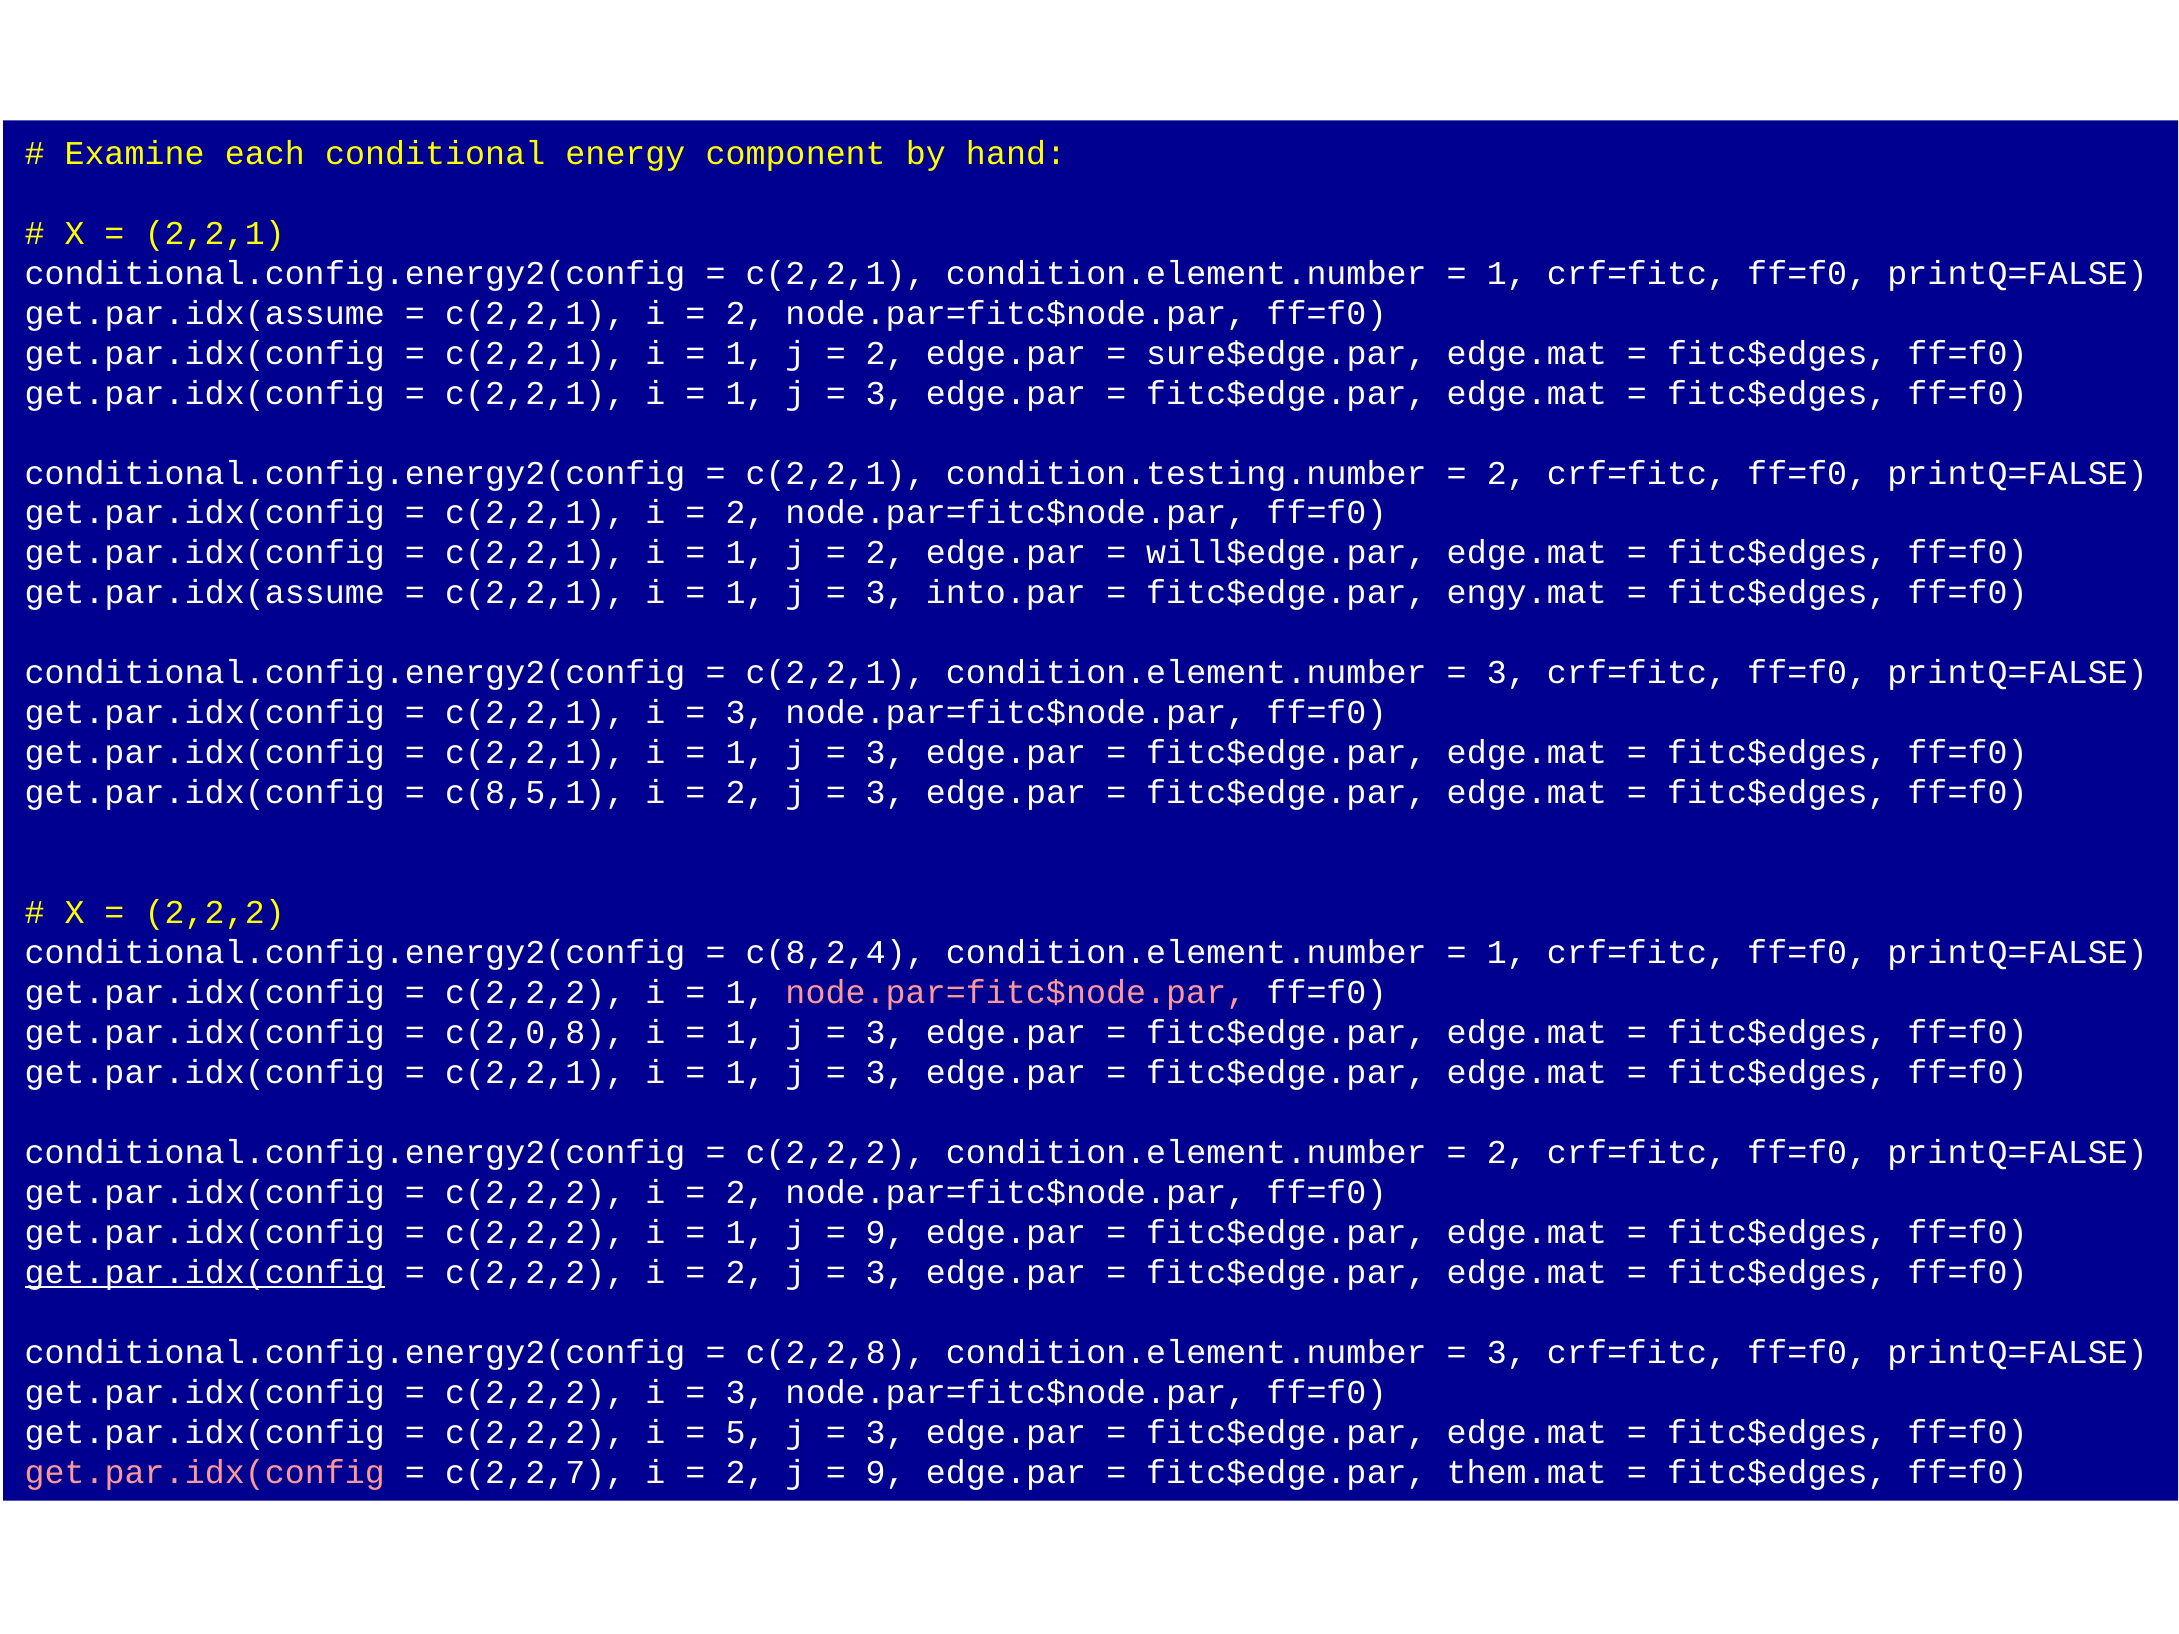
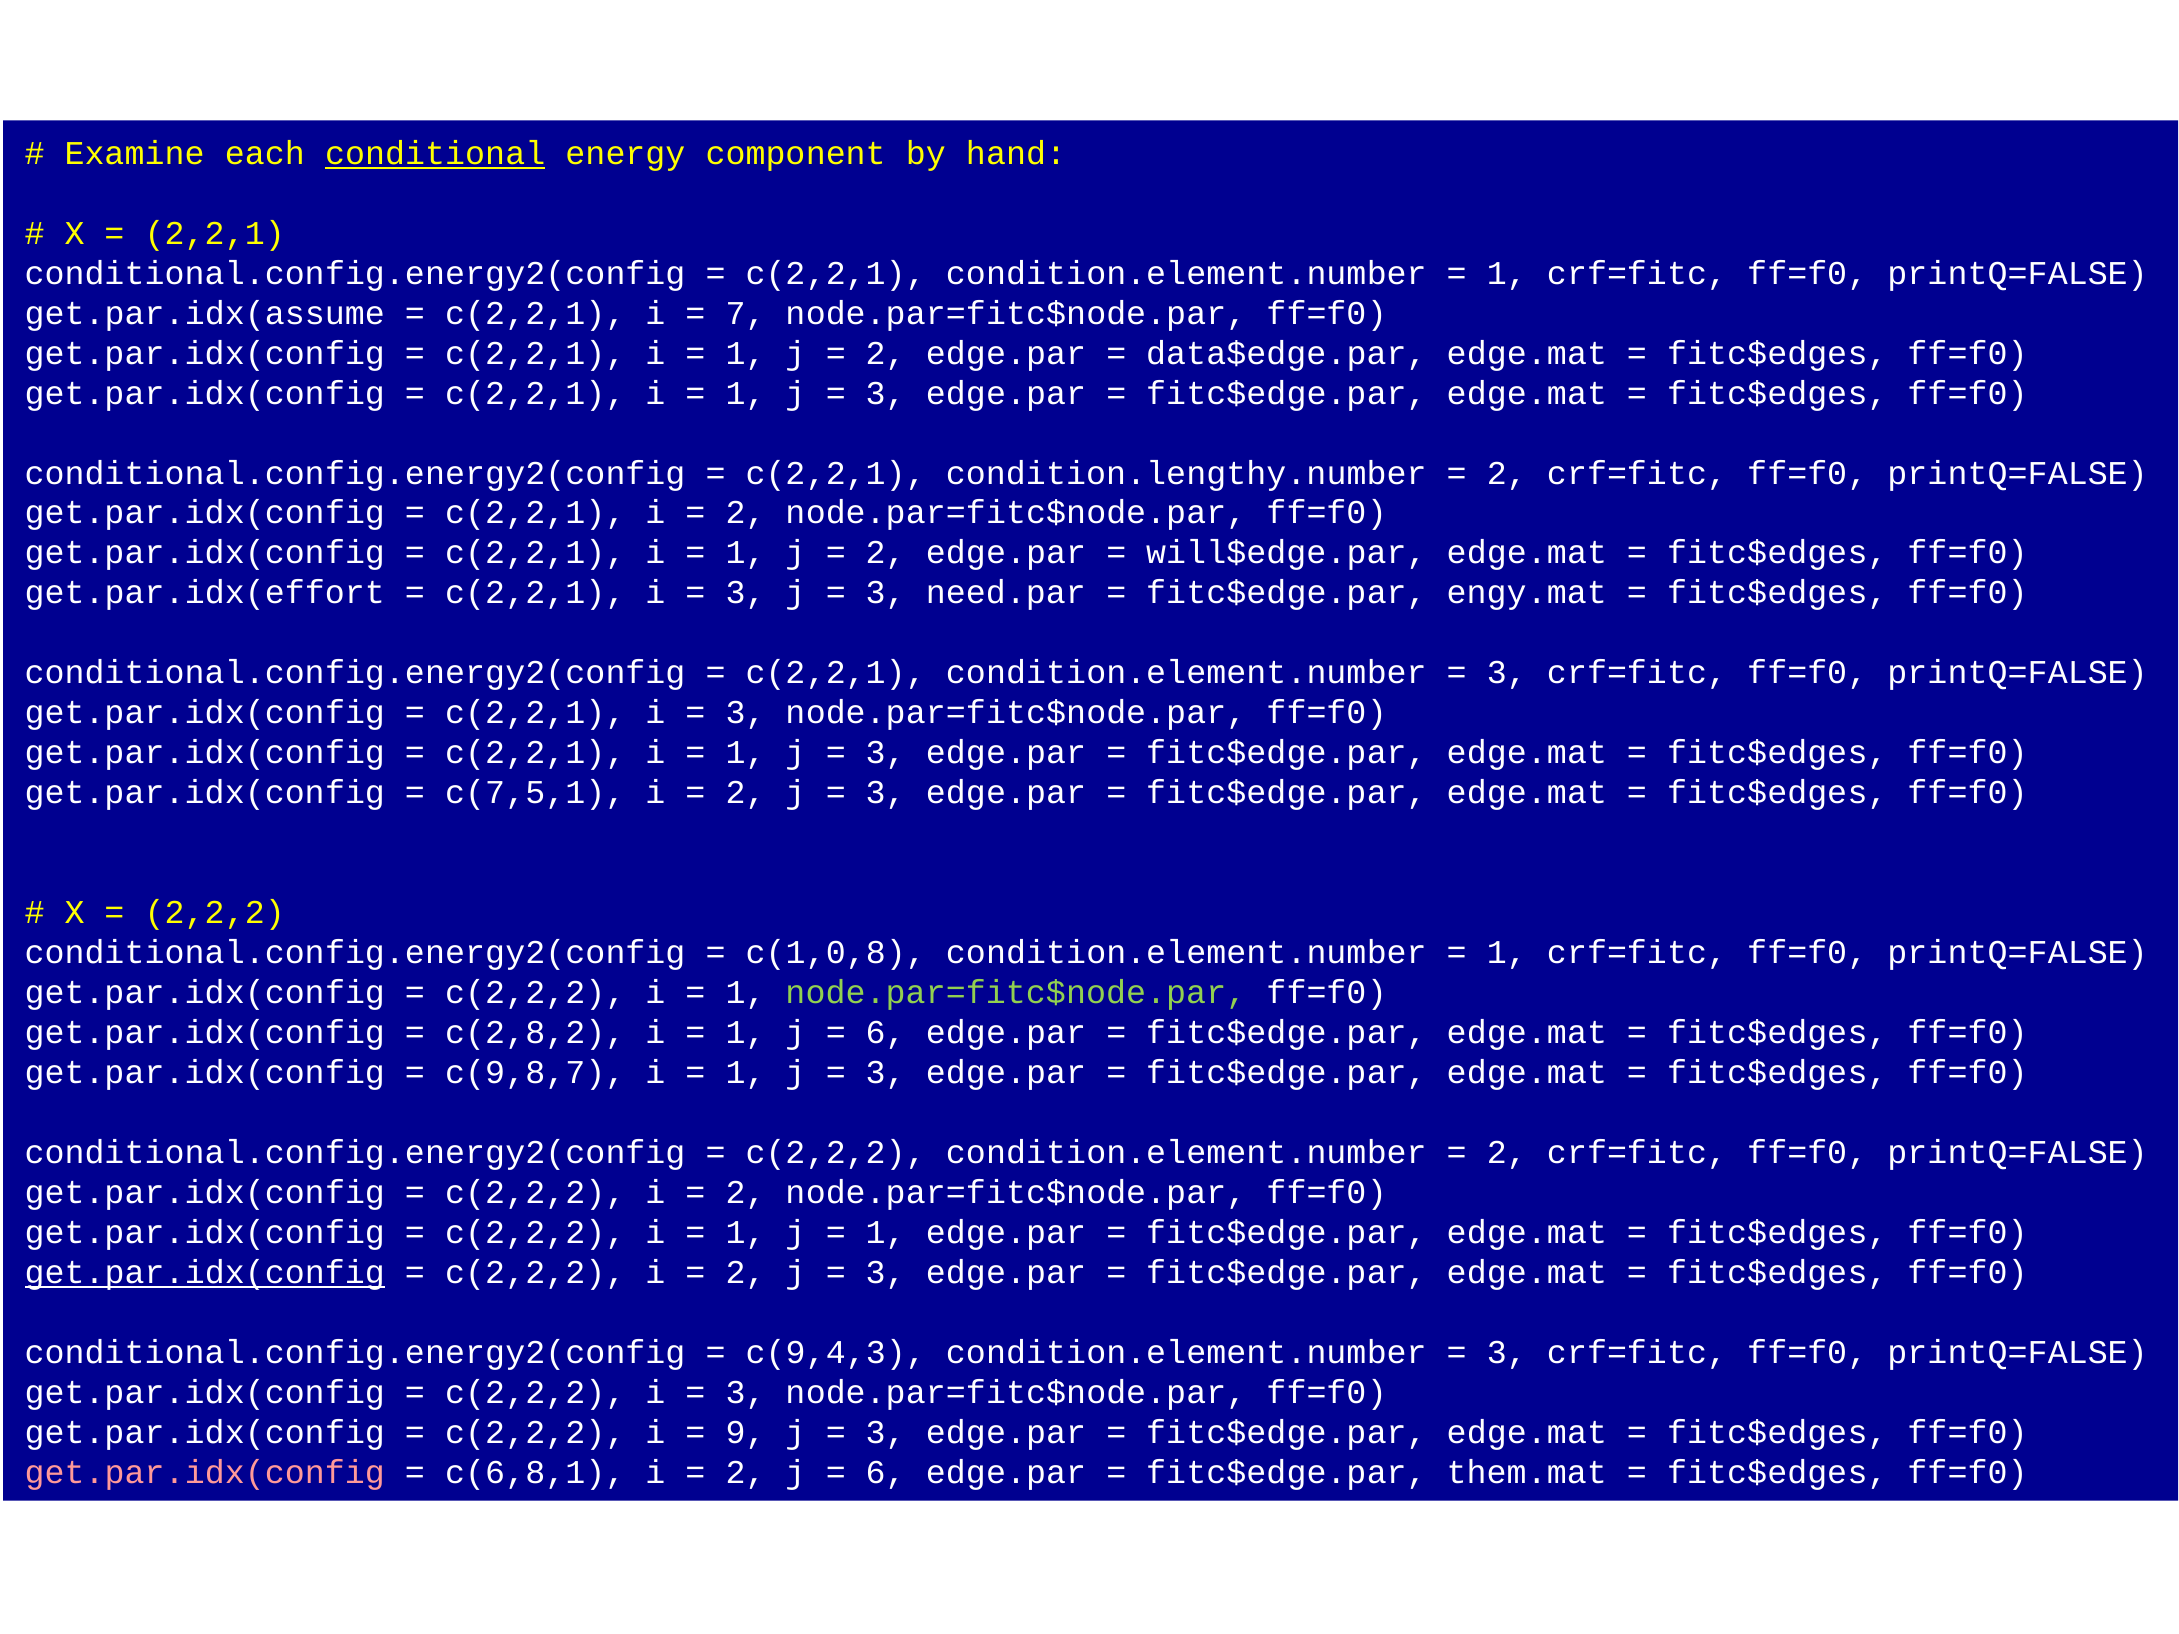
conditional underline: none -> present (435, 153)
2: 2 -> 7 (746, 313)
sure$edge.par: sure$edge.par -> data$edge.par (1286, 353)
condition.testing.number: condition.testing.number -> condition.lengthy.number (1186, 473)
get.par.idx(assume: get.par.idx(assume -> get.par.idx(effort (205, 593)
1: 1 -> 3 (746, 593)
into.par: into.par -> need.par (1006, 593)
c(8,5,1: c(8,5,1 -> c(7,5,1 (535, 793)
c(8,2,4: c(8,2,4 -> c(1,0,8 (836, 953)
node.par=fitc$node.par colour: pink -> light green (1016, 993)
c(2,0,8: c(2,0,8 -> c(2,8,2 (535, 1033)
3: 3 -> 6 (886, 1033)
c(2,2,1: c(2,2,1 -> c(9,8,7 (535, 1073)
9: 9 -> 1 (886, 1233)
c(2,2,8: c(2,2,8 -> c(9,4,3 (836, 1353)
5: 5 -> 9 (746, 1433)
c(2,2,7: c(2,2,7 -> c(6,8,1 (535, 1473)
9: 9 -> 6 (886, 1473)
